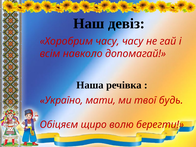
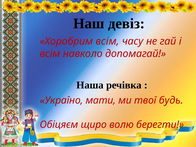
Хоробрим часу: часу -> всім (107, 41)
